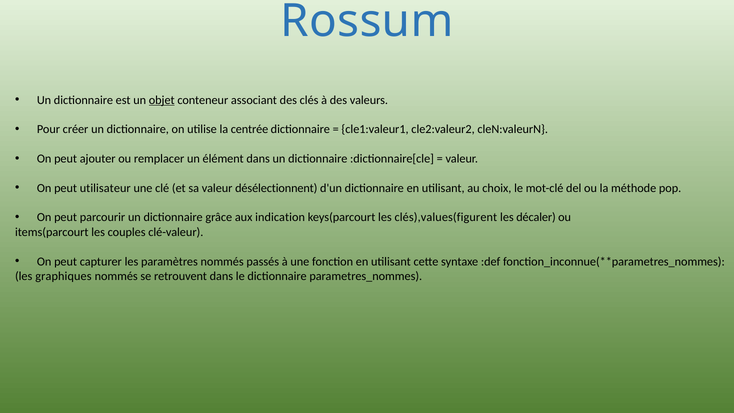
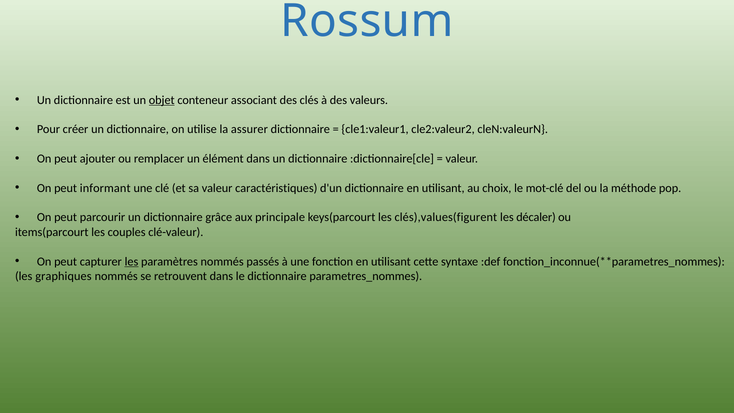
centrée: centrée -> assurer (249, 129)
utilisateur: utilisateur -> informant (105, 188)
désélectionnent: désélectionnent -> caractéristiques (276, 188)
indication: indication -> principale (280, 217)
les underline: none -> present (131, 261)
